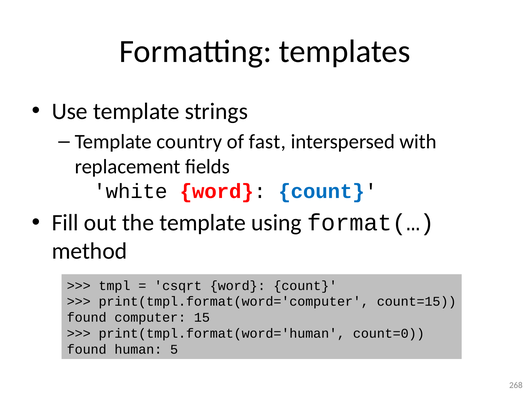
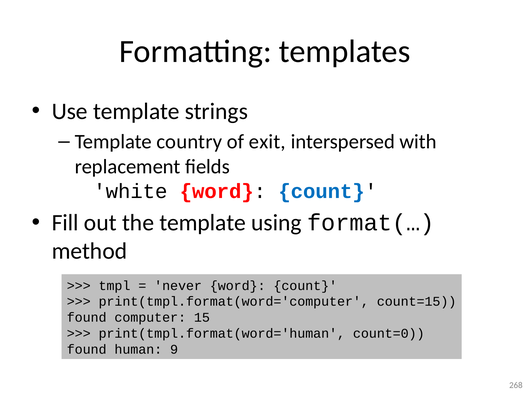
fast: fast -> exit (267, 142)
csqrt: csqrt -> never (178, 285)
5: 5 -> 9 (174, 349)
